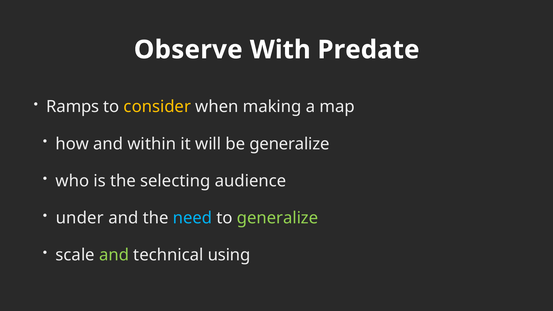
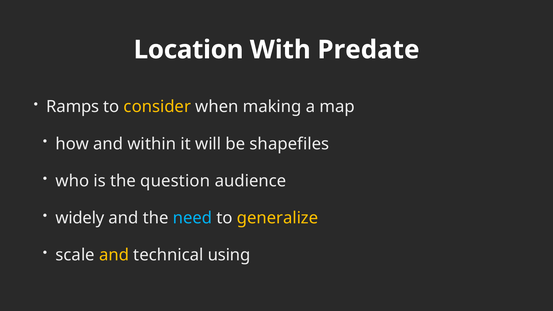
Observe: Observe -> Location (189, 50)
be generalize: generalize -> shapefiles (289, 144)
selecting: selecting -> question (175, 181)
under: under -> widely (80, 218)
generalize colour: light green -> yellow (278, 218)
and colour: light green -> yellow (114, 255)
